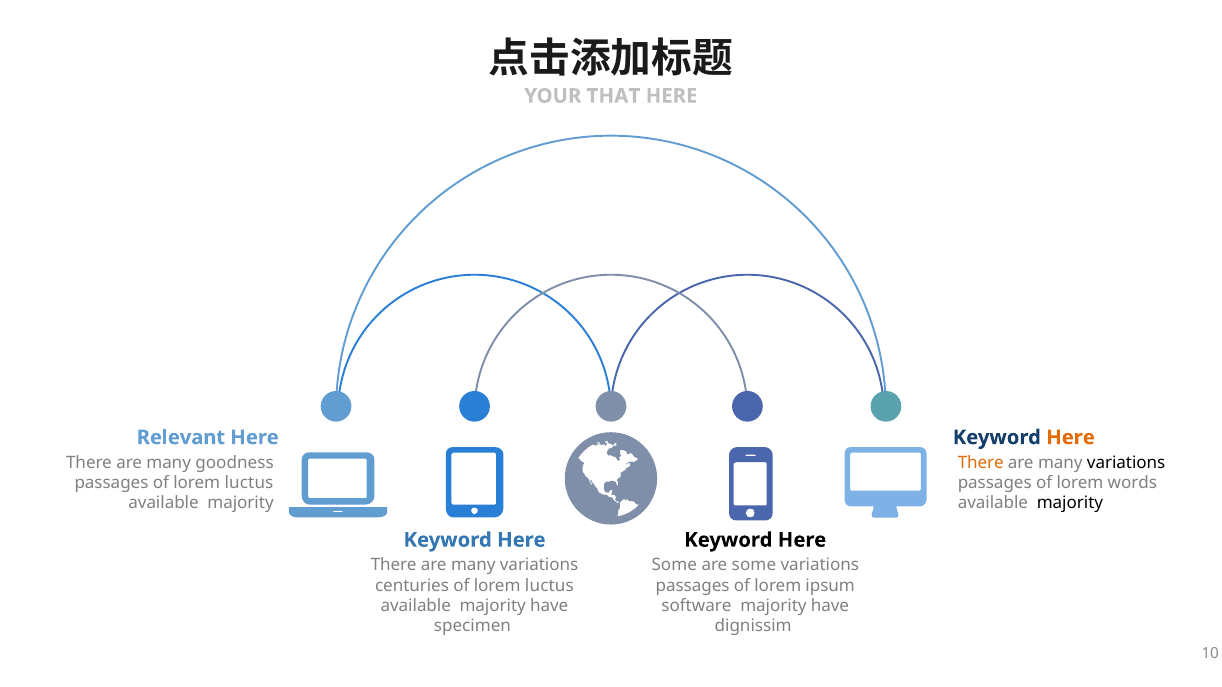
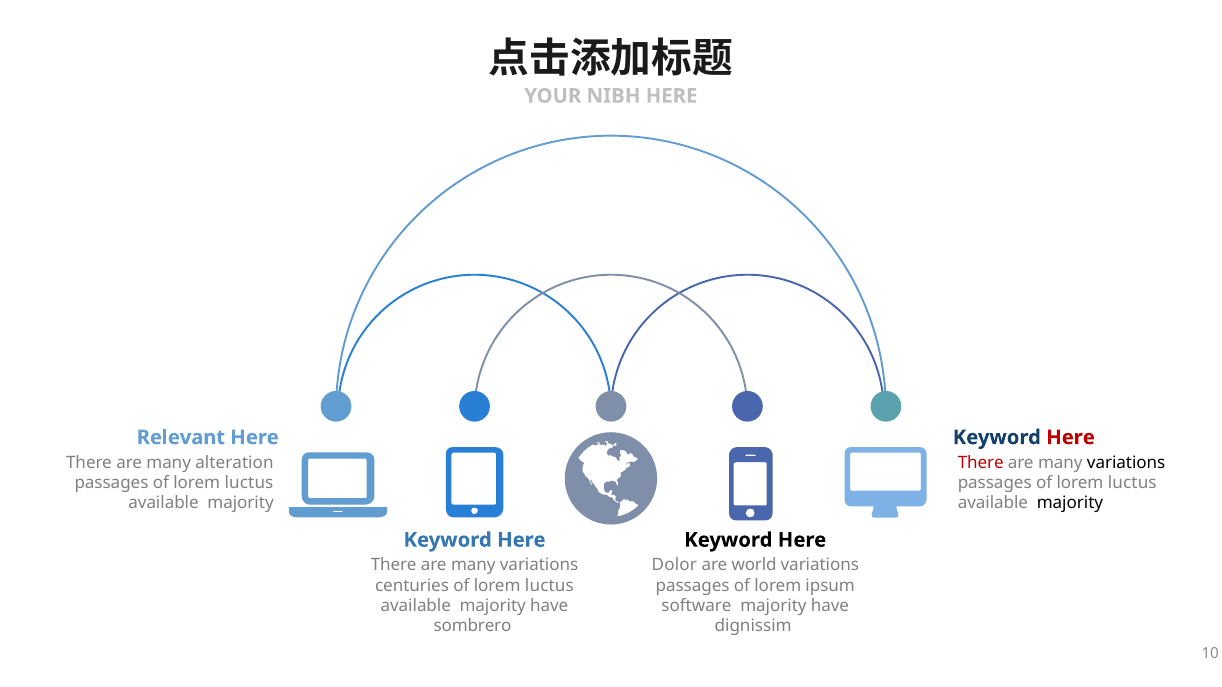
THAT: THAT -> NIBH (614, 96)
Here colour: orange -> red (1071, 438)
goodness: goodness -> alteration (234, 463)
There colour: orange -> red (981, 463)
words: words -> luctus (1132, 483)
Some: Some -> Dolor (674, 565)
are some: some -> world (754, 565)
specimen: specimen -> sombrero (473, 626)
